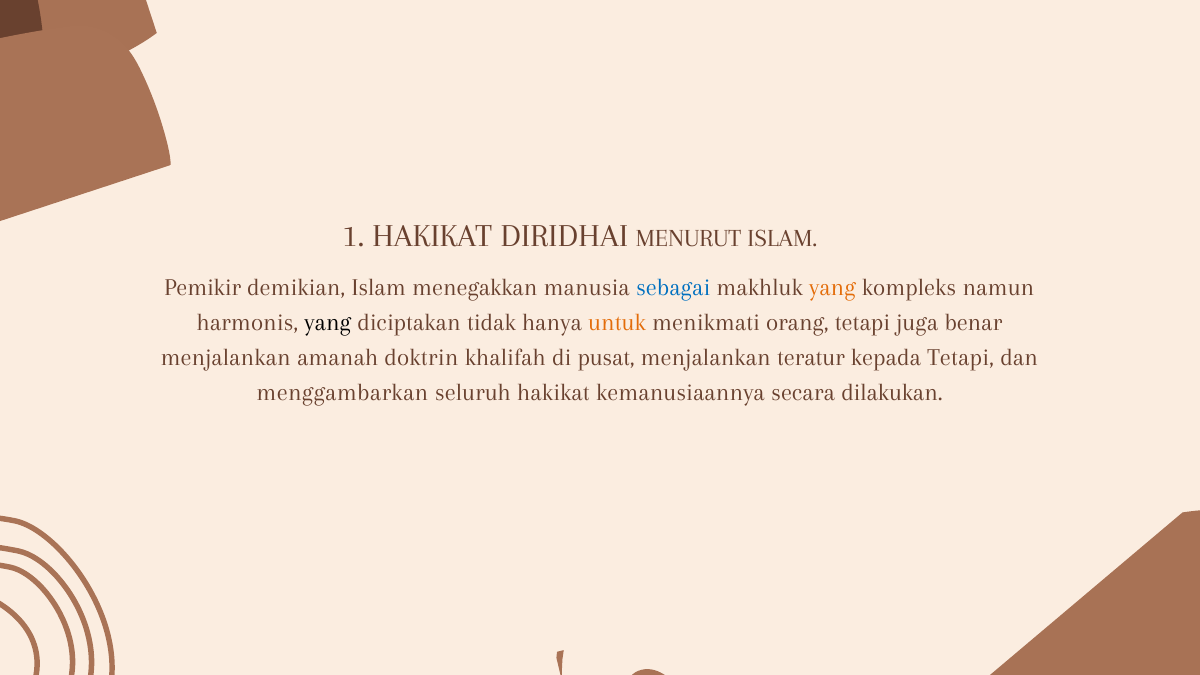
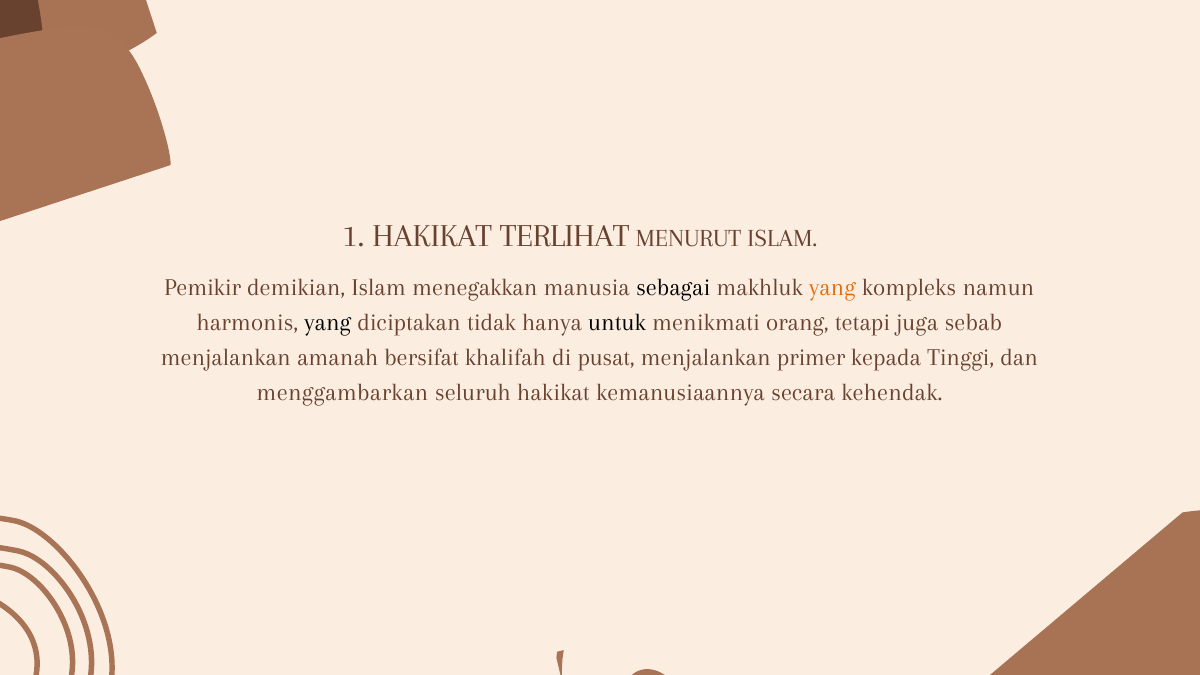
DIRIDHAI: DIRIDHAI -> TERLIHAT (565, 236)
sebagai colour: blue -> black (673, 287)
untuk colour: orange -> black (617, 323)
benar: benar -> sebab (973, 323)
doktrin: doktrin -> bersifat (422, 358)
teratur: teratur -> primer (811, 358)
kepada Tetapi: Tetapi -> Tinggi (961, 358)
dilakukan: dilakukan -> kehendak (892, 393)
